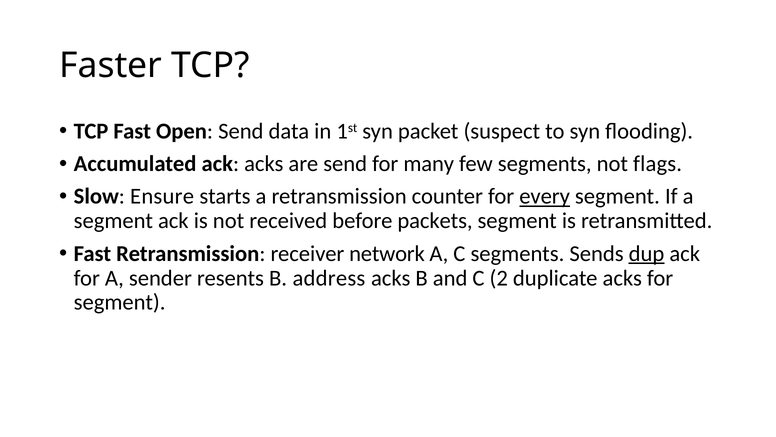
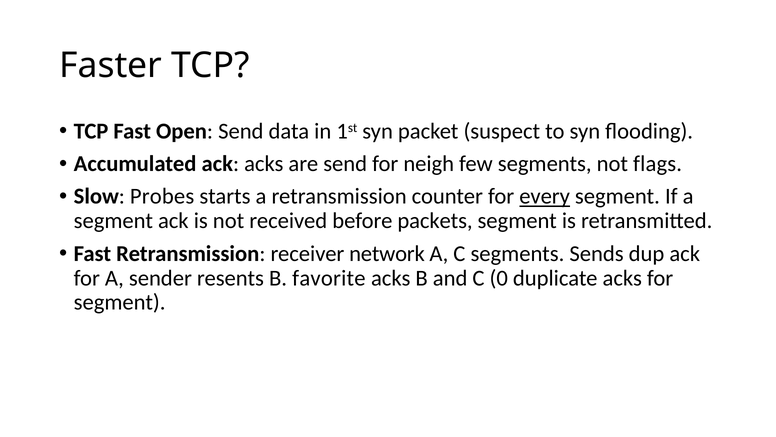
many: many -> neigh (429, 164)
Ensure: Ensure -> Probes (162, 196)
dup underline: present -> none (647, 253)
address: address -> favorite (329, 278)
2: 2 -> 0 (499, 278)
